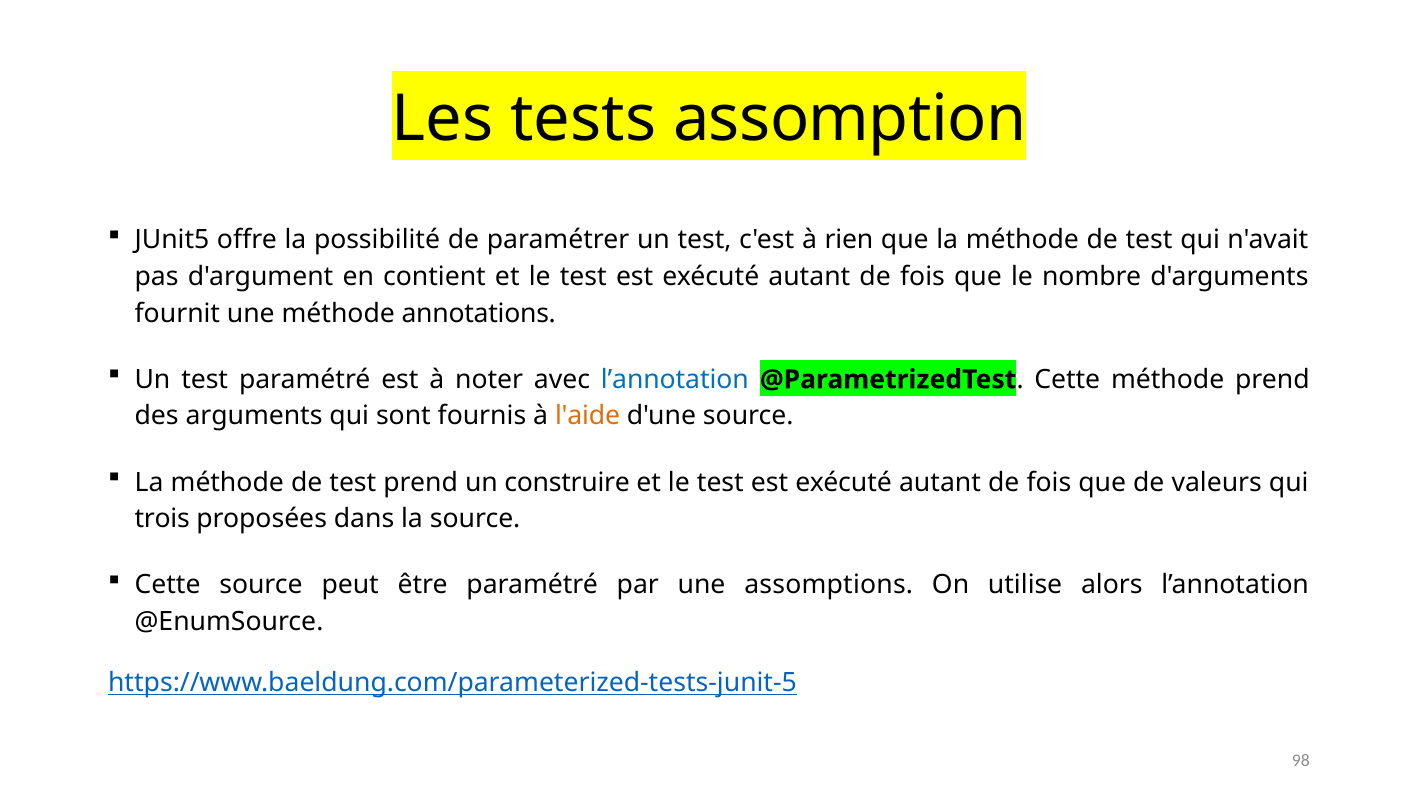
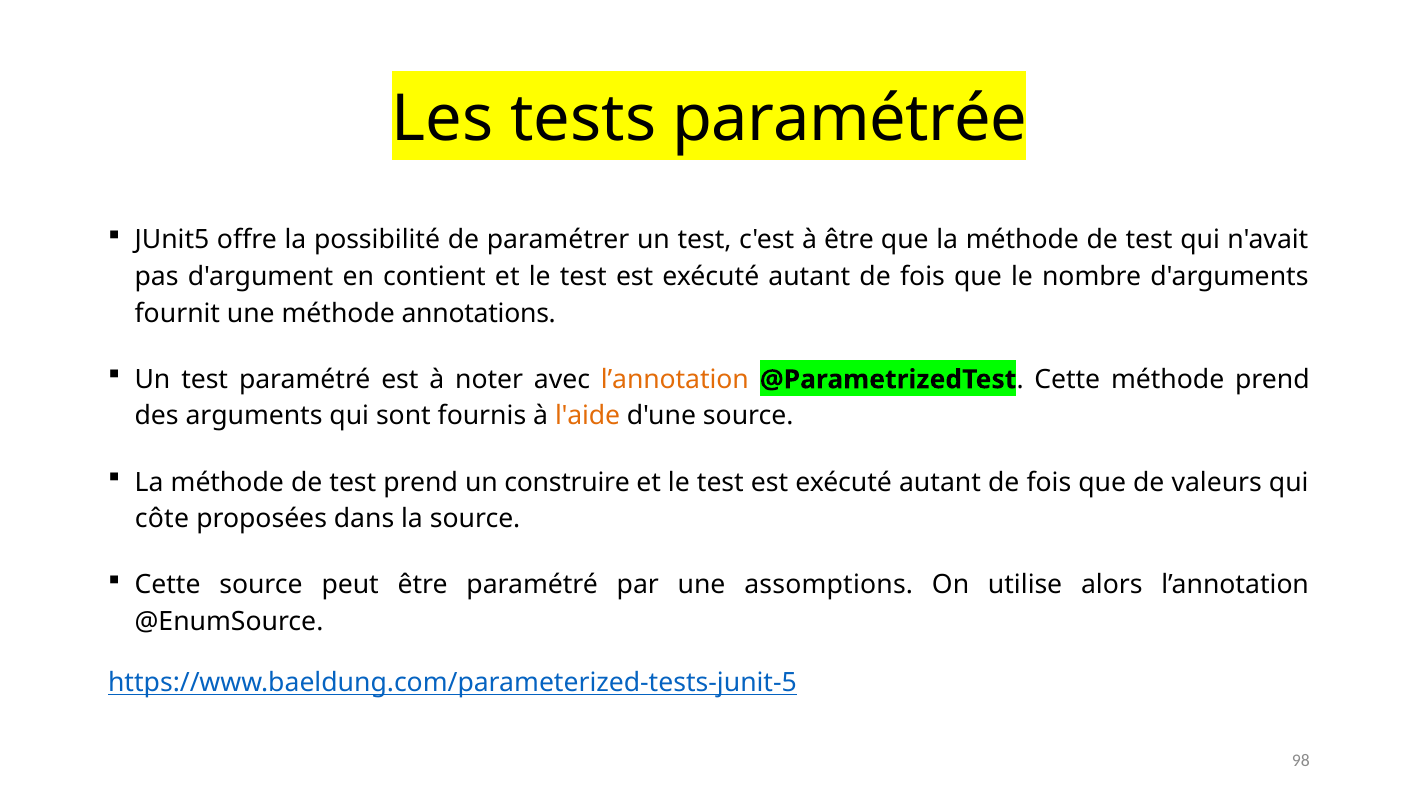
assomption: assomption -> paramétrée (850, 119)
à rien: rien -> être (849, 240)
l’annotation colour: blue -> orange (675, 380)
trois: trois -> côte (162, 519)
